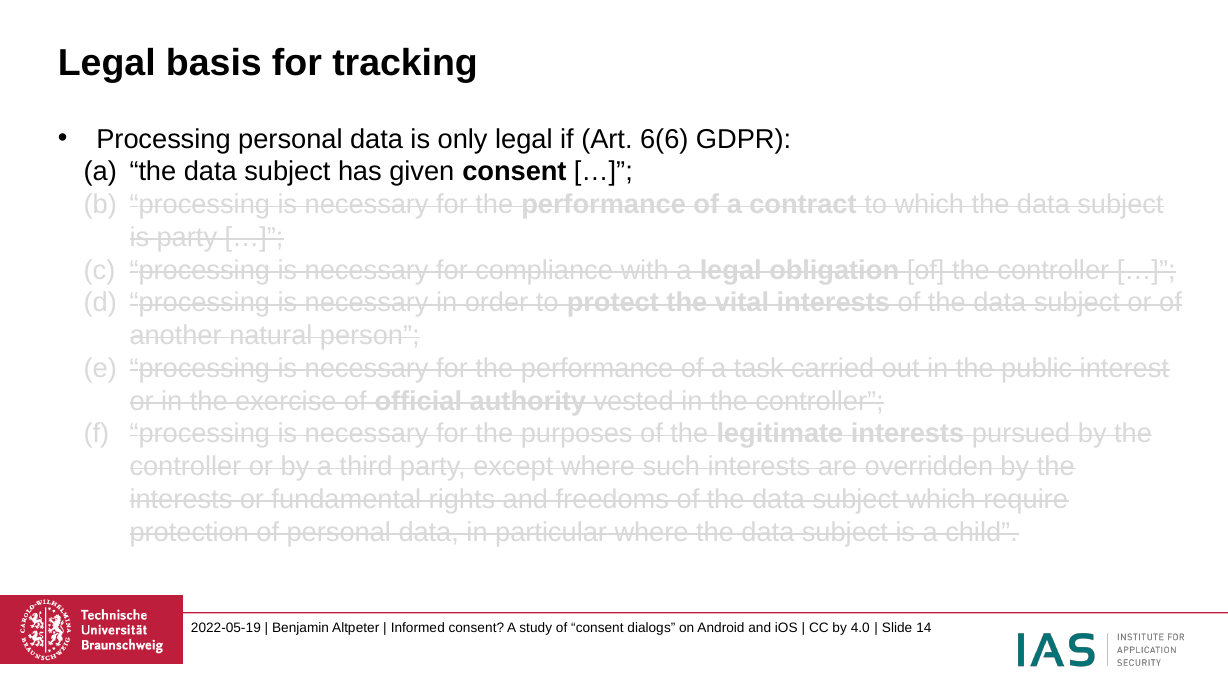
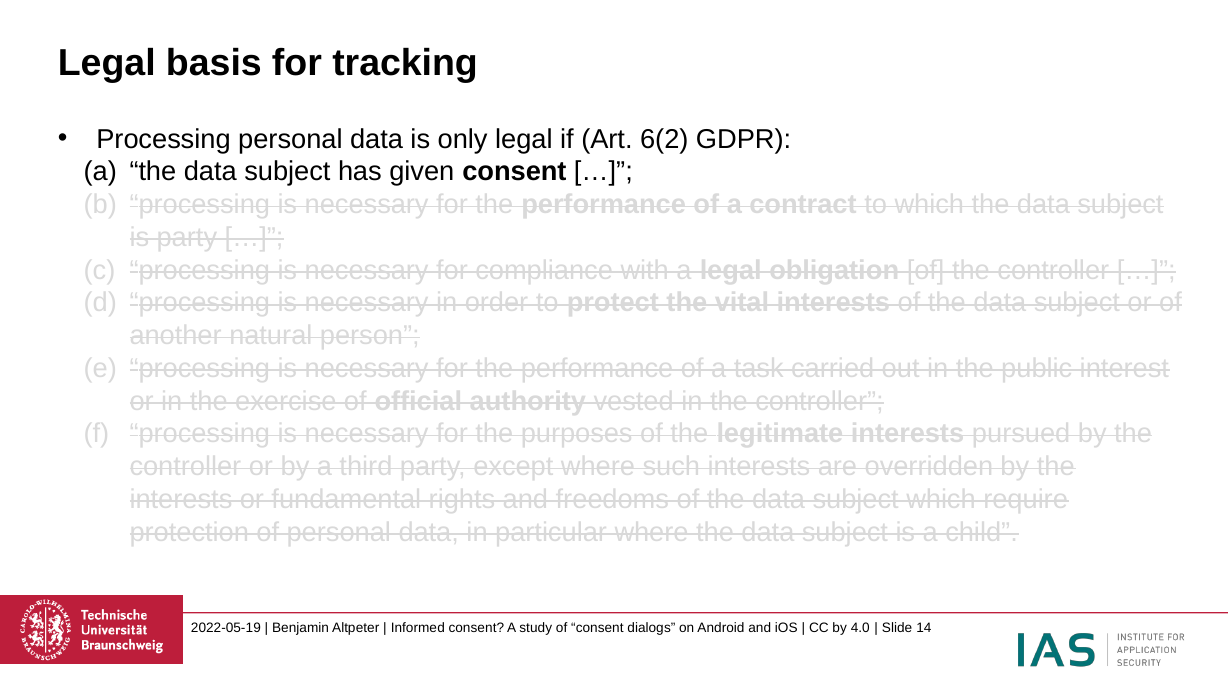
6(6: 6(6 -> 6(2 (664, 139)
